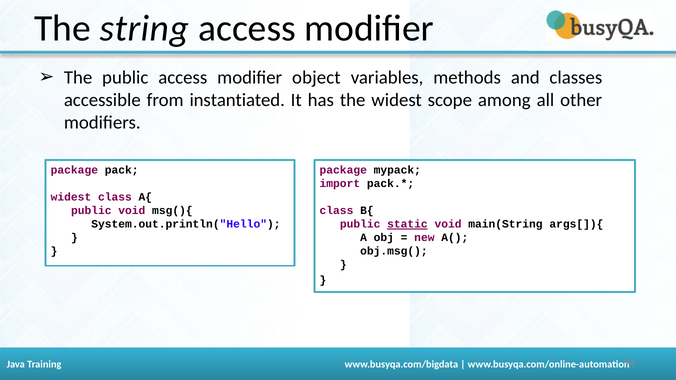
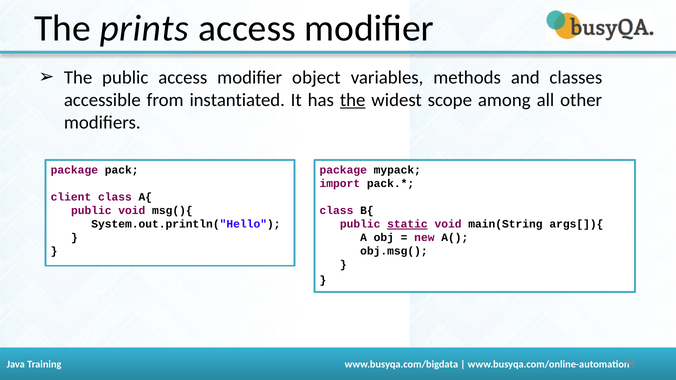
string: string -> prints (144, 28)
the underline: none -> present (353, 100)
widest: widest -> client (71, 197)
